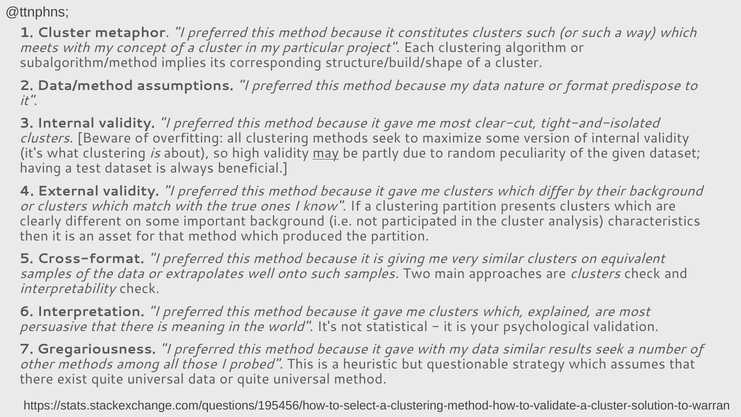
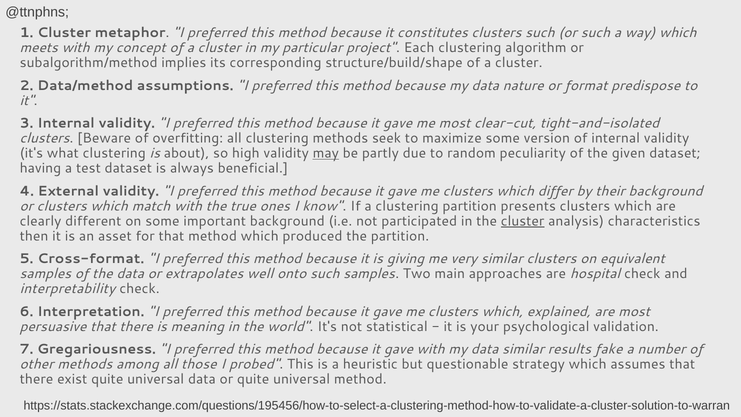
cluster underline: none -> present (523, 221)
are clusters: clusters -> hospital (595, 274)
results seek: seek -> fake (609, 349)
